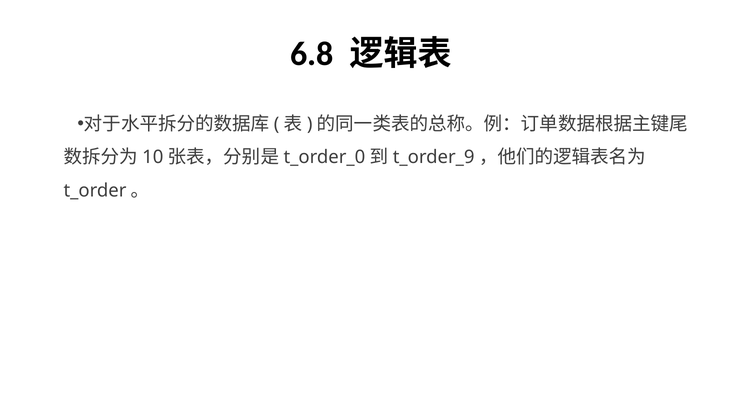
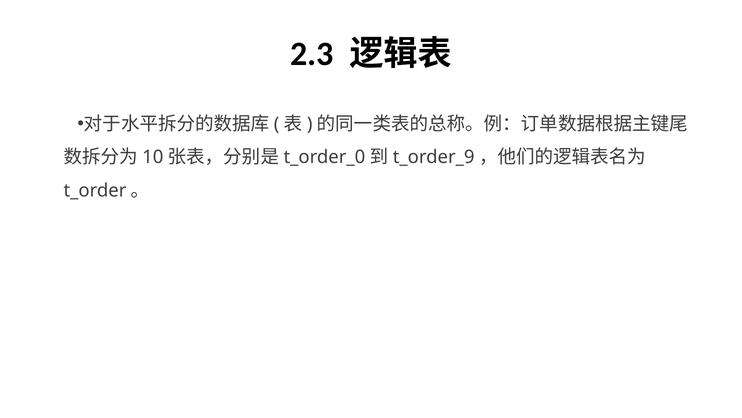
6.8: 6.8 -> 2.3 (312, 54)
